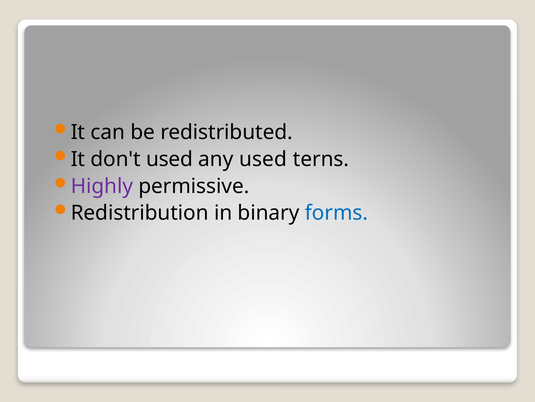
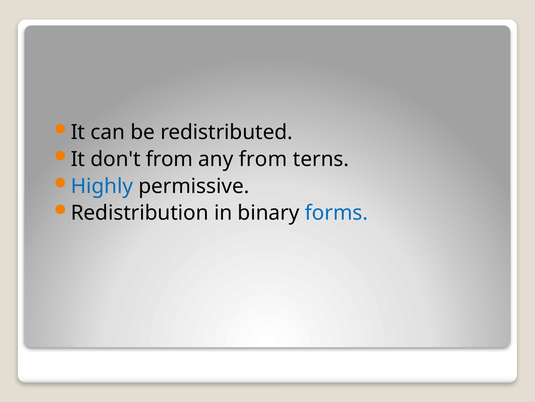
don't used: used -> from (170, 159)
any used: used -> from (263, 159)
Highly colour: purple -> blue (102, 186)
